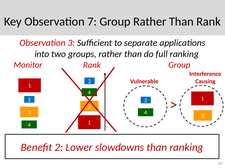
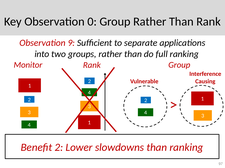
7: 7 -> 0 (92, 22)
Observation 3: 3 -> 9 (71, 43)
